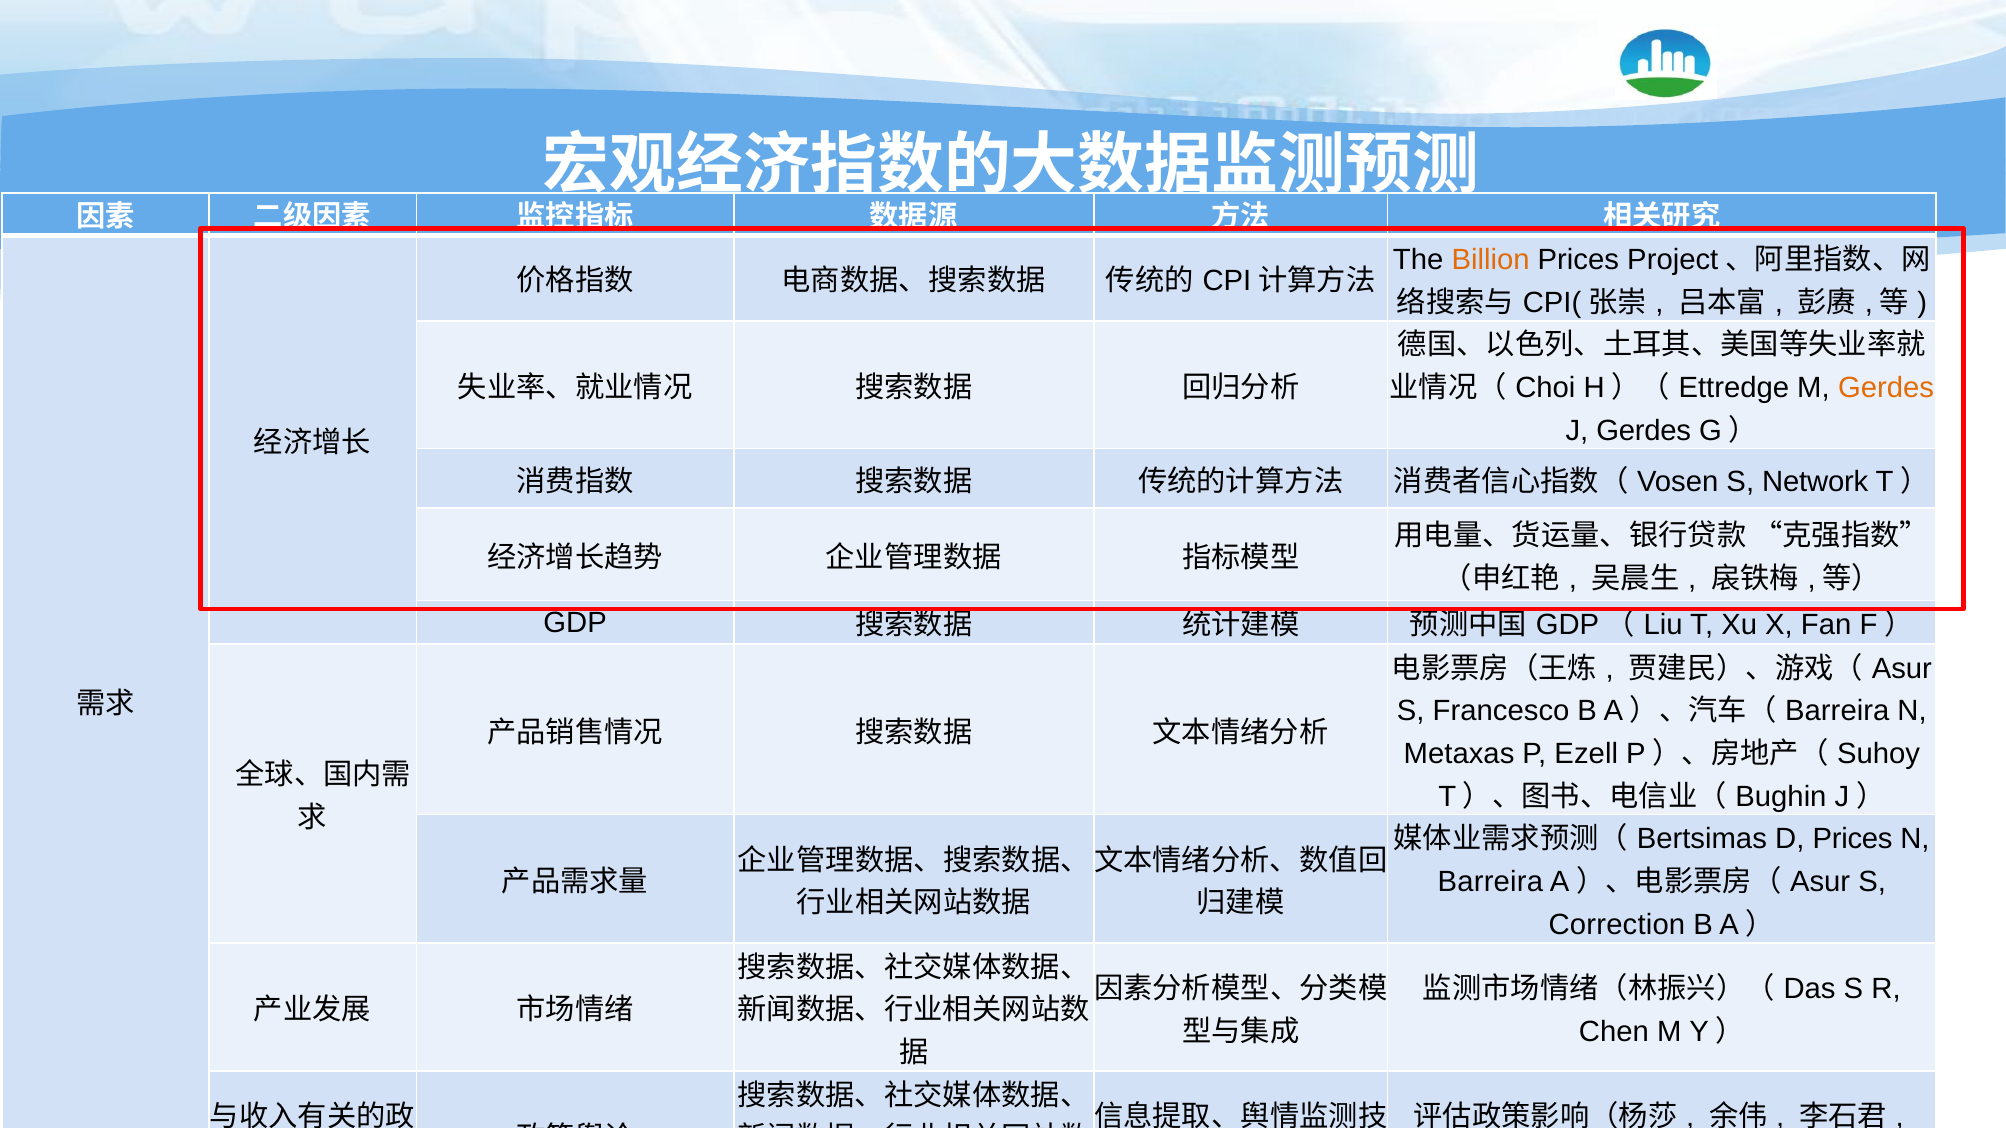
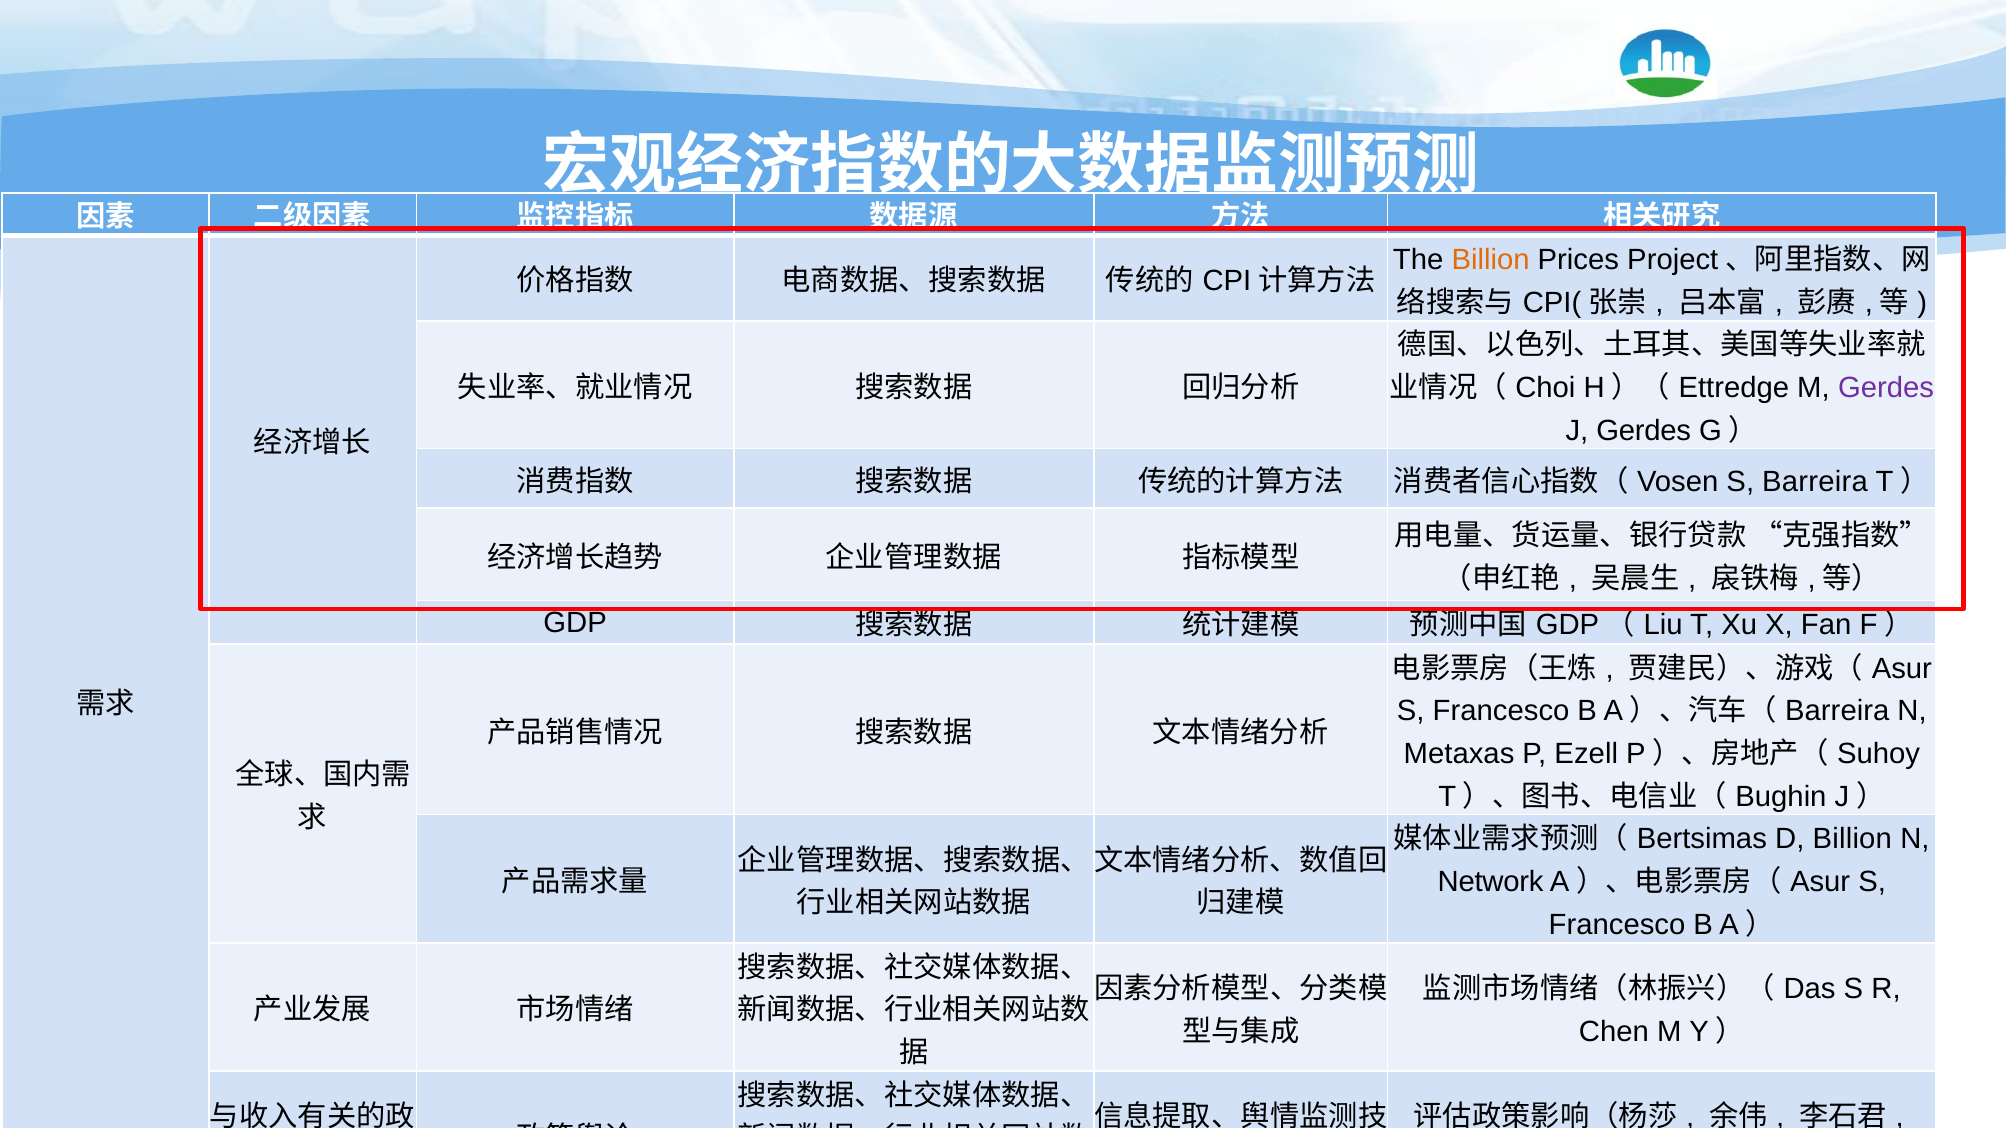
Gerdes colour: orange -> purple (1886, 388)
S Network: Network -> Barreira (1815, 482)
D Prices: Prices -> Billion (1852, 840)
Barreira: Barreira -> Network (1491, 882)
Correction: Correction -> Francesco (1617, 925)
